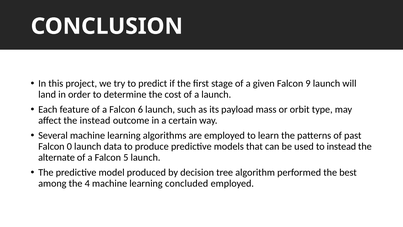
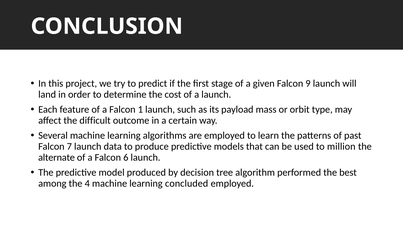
6: 6 -> 1 (140, 109)
the instead: instead -> difficult (95, 120)
0: 0 -> 7 (69, 146)
to instead: instead -> million (341, 146)
5: 5 -> 6 (126, 157)
